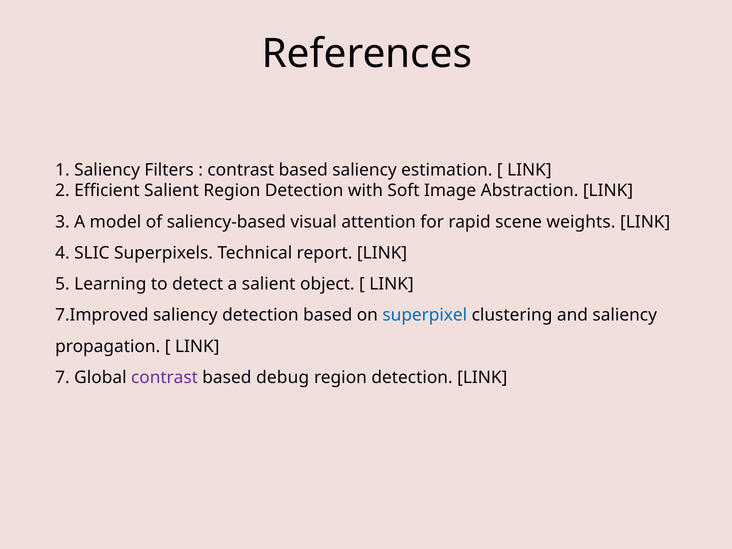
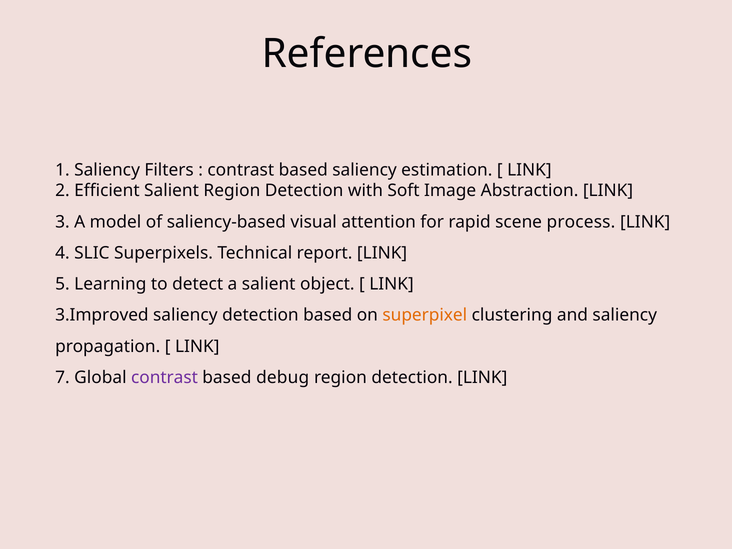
weights: weights -> process (581, 222)
7.Improved: 7.Improved -> 3.Improved (102, 315)
superpixel colour: blue -> orange (425, 315)
